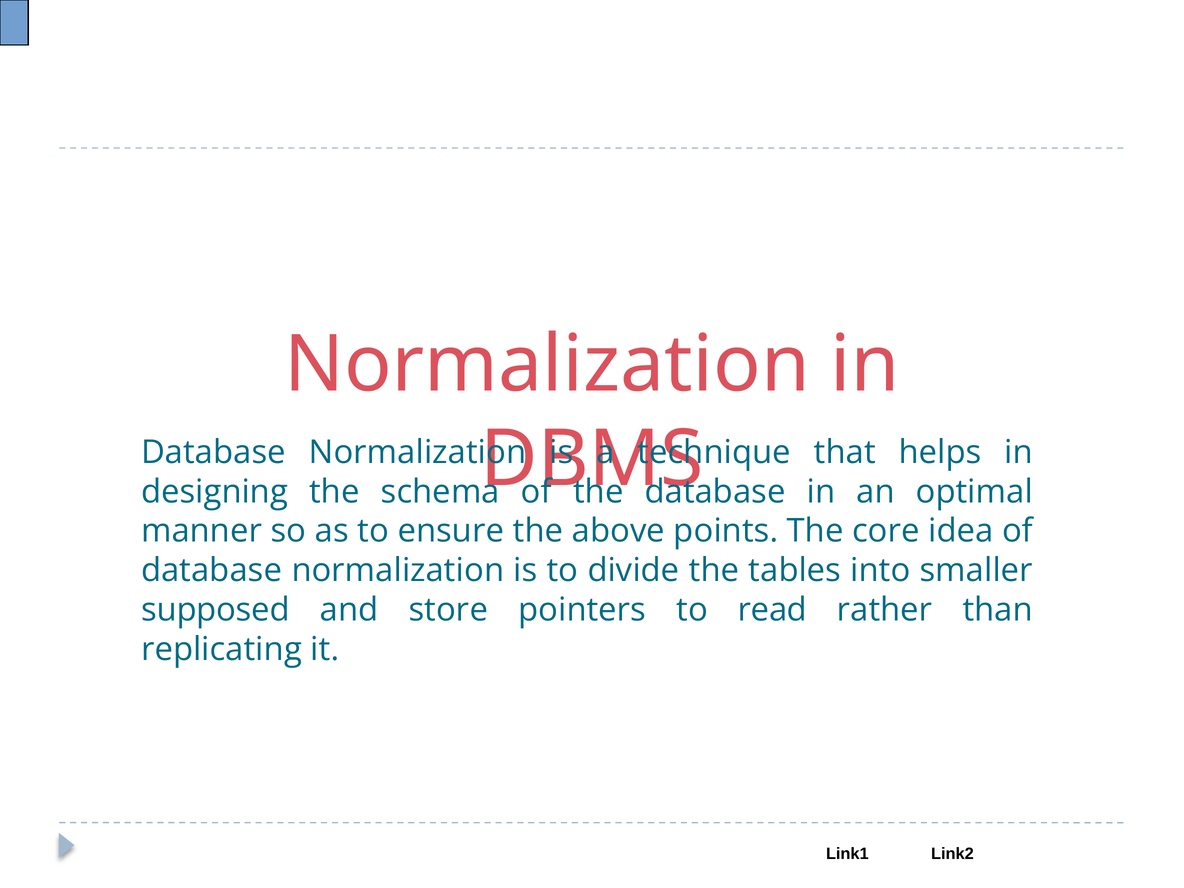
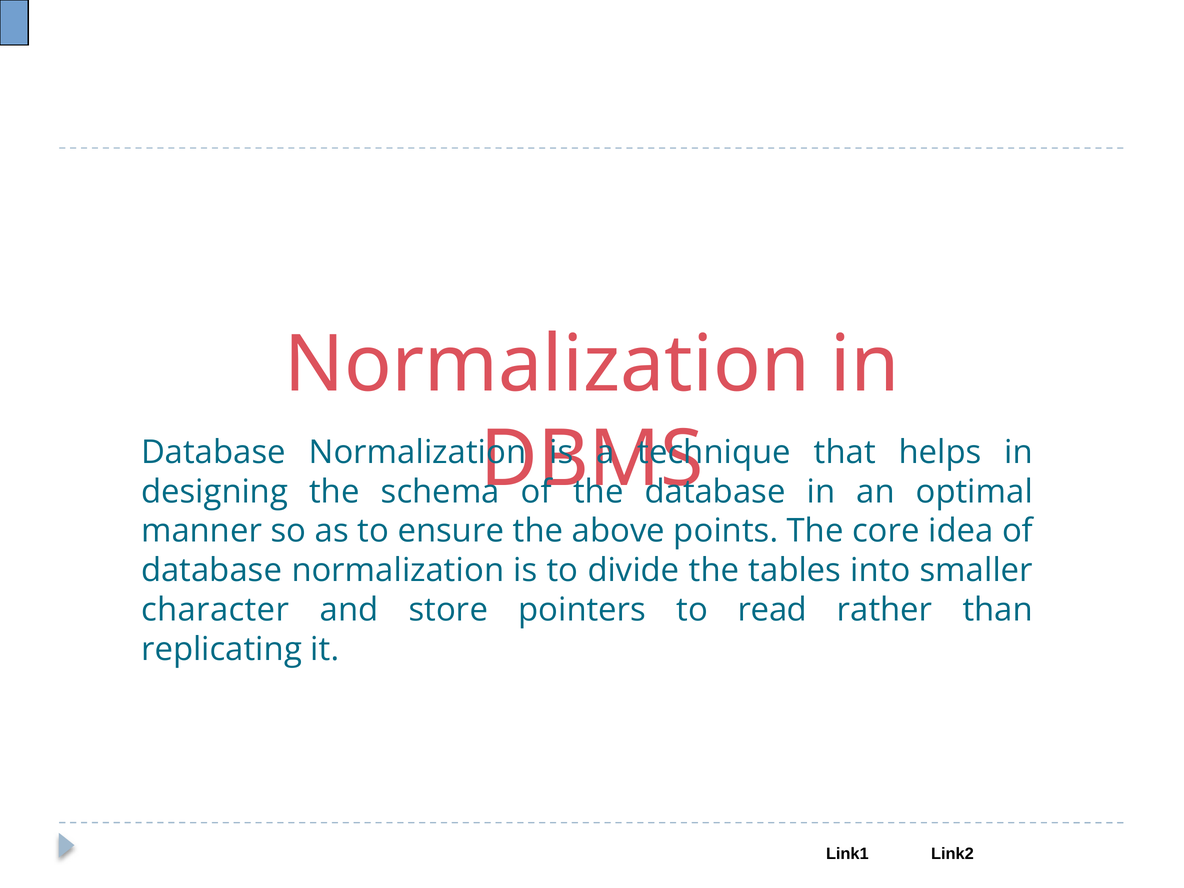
supposed: supposed -> character (215, 610)
